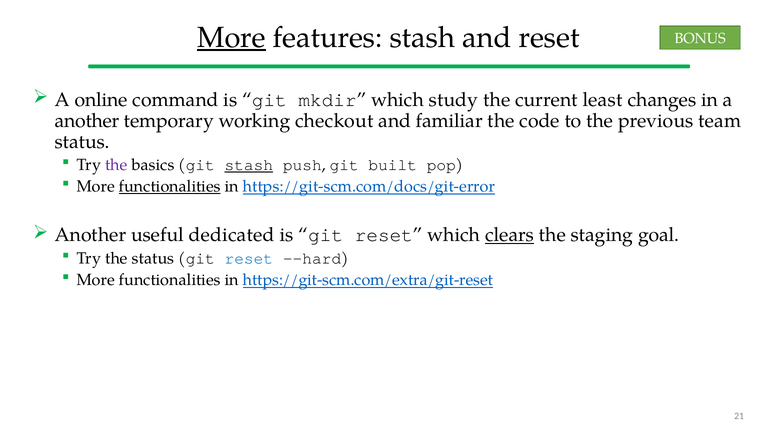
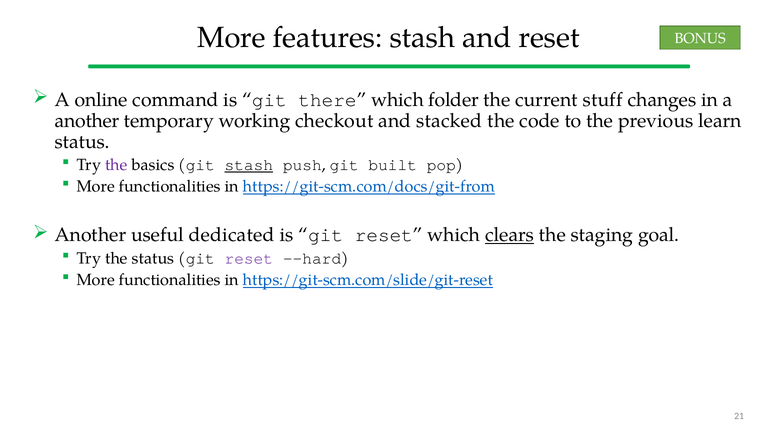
More underline: present -> none (231, 37)
mkdir: mkdir -> there (327, 100)
study: study -> folder (454, 100)
least: least -> stuff (603, 100)
familiar: familiar -> stacked (449, 121)
team: team -> learn (720, 121)
functionalities underline: present -> none (170, 186)
https://git-scm.com/docs/git-error: https://git-scm.com/docs/git-error -> https://git-scm.com/docs/git-from (369, 186)
reset colour: blue -> purple (249, 258)
https://git-scm.com/extra/git-reset: https://git-scm.com/extra/git-reset -> https://git-scm.com/slide/git-reset (368, 280)
